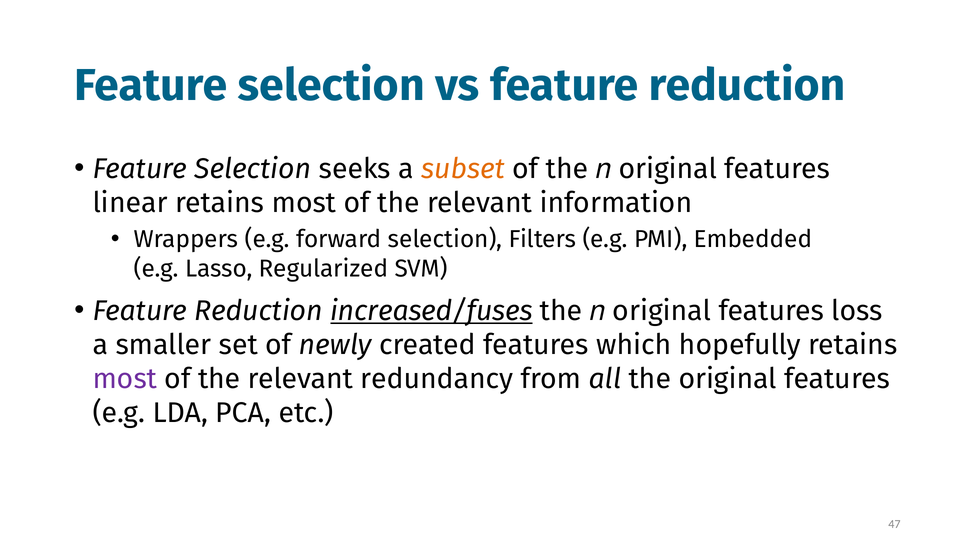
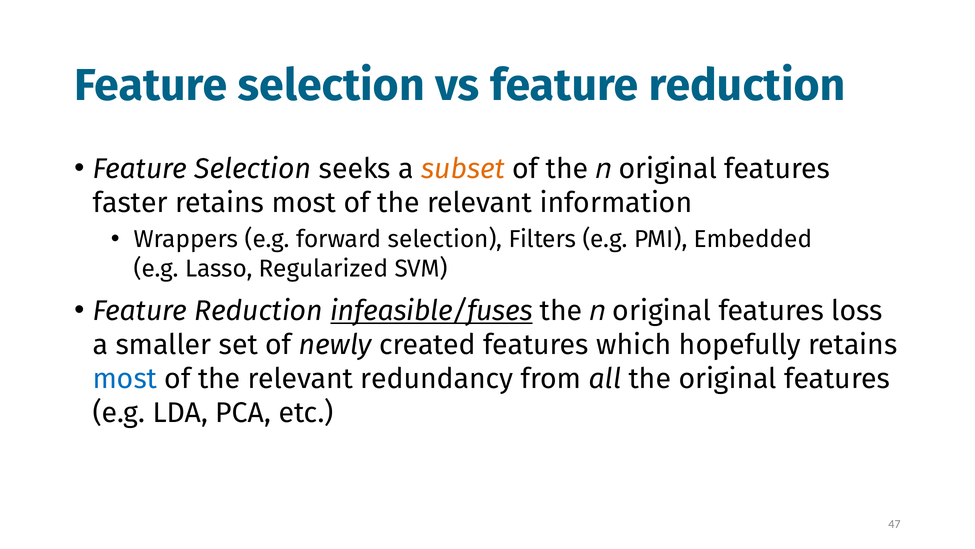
linear: linear -> faster (130, 203)
increased/fuses: increased/fuses -> infeasible/fuses (432, 310)
most colour: purple -> blue (125, 379)
